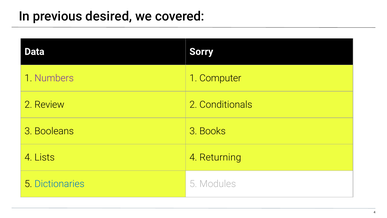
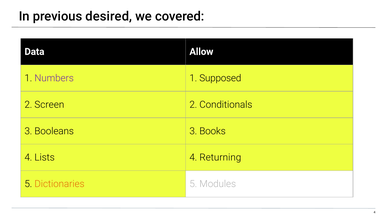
Sorry: Sorry -> Allow (201, 52)
Computer: Computer -> Supposed (220, 78)
Review: Review -> Screen (49, 104)
Dictionaries colour: blue -> orange (59, 184)
